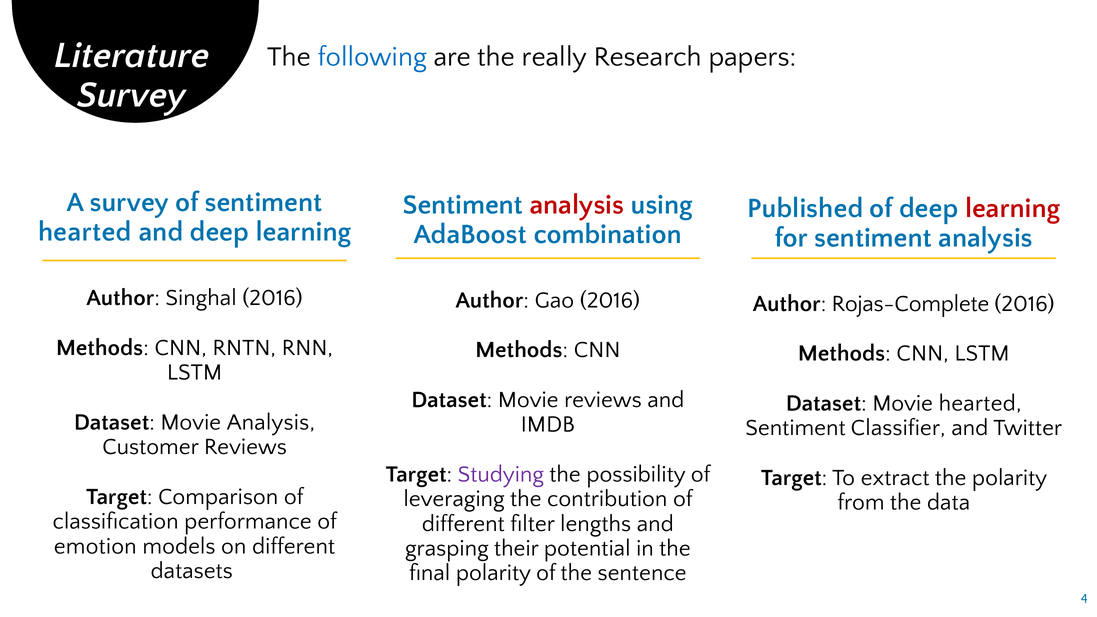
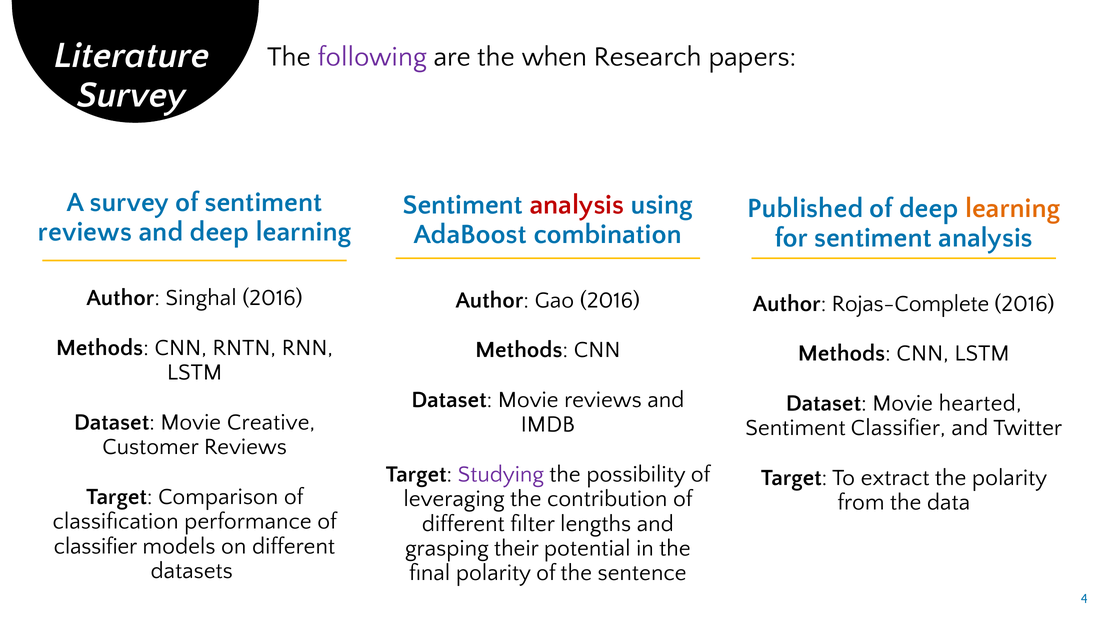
following colour: blue -> purple (372, 56)
really: really -> when (554, 56)
learning colour: red -> orange (1013, 208)
hearted: hearted -> reviews (85, 232)
Movie Analysis: Analysis -> Creative (271, 422)
emotion: emotion -> classifier (95, 546)
